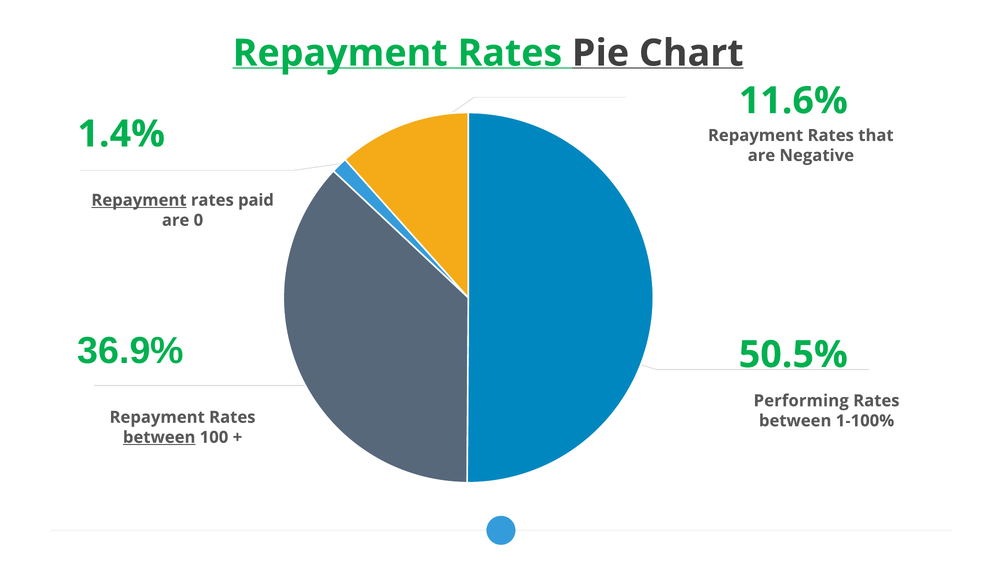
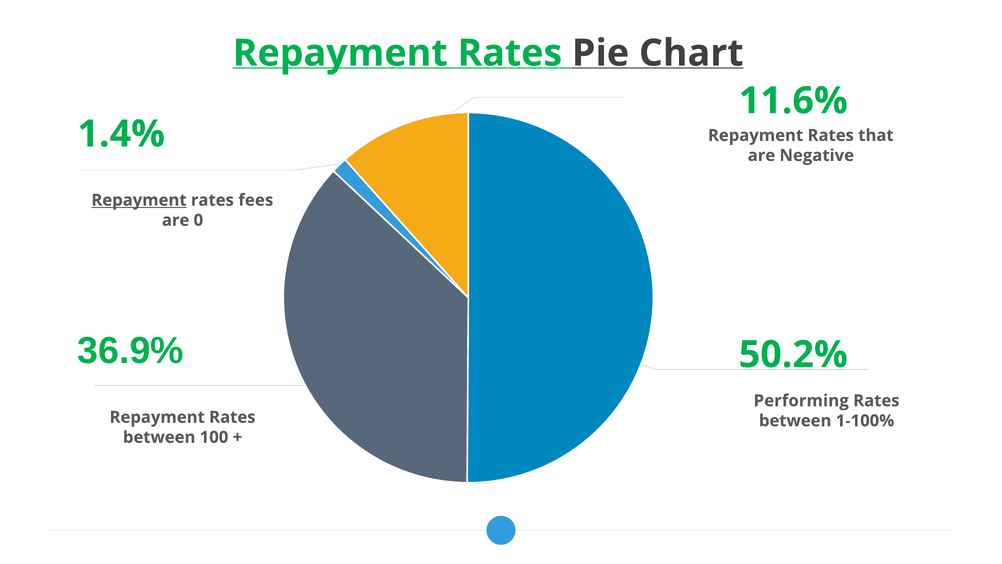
paid: paid -> fees (256, 200)
50.5%: 50.5% -> 50.2% (793, 355)
between underline: present -> none (159, 437)
